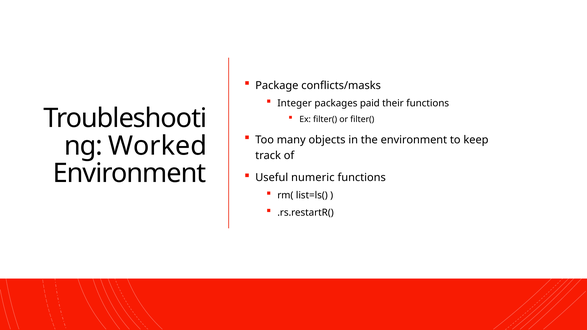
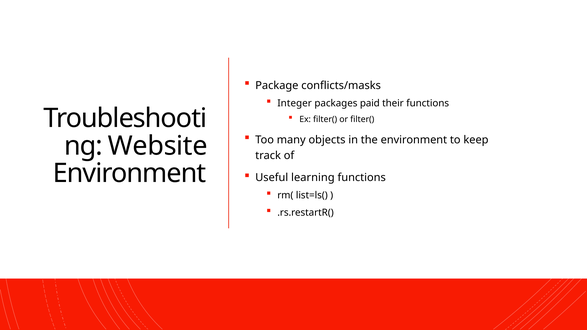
Worked: Worked -> Website (158, 146)
numeric: numeric -> learning (313, 178)
